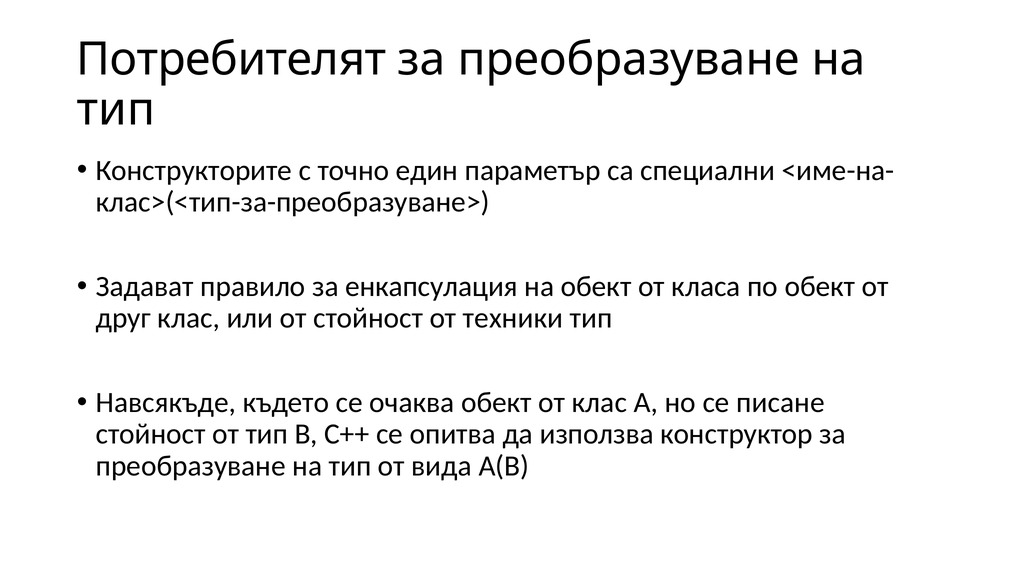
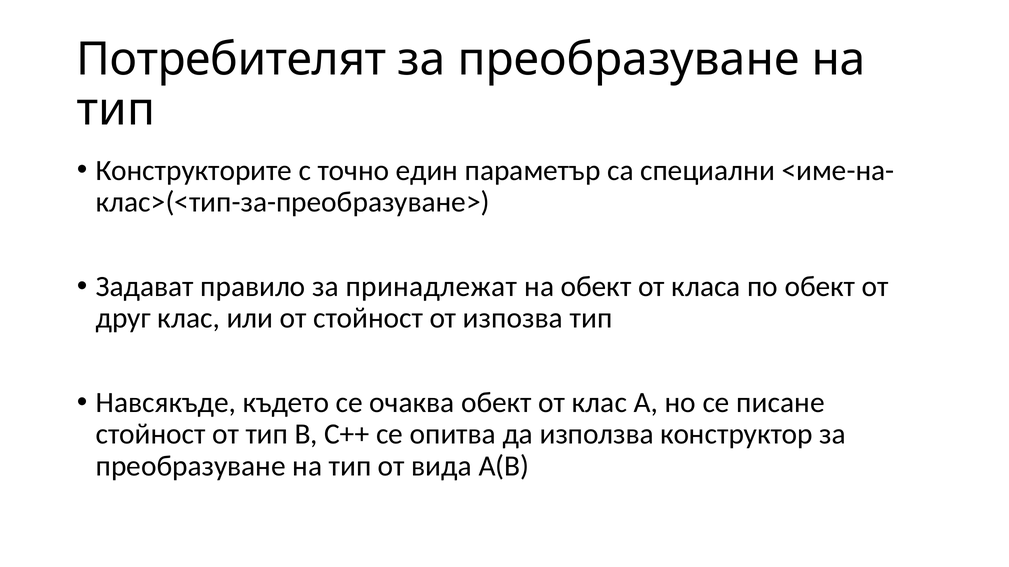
eнкапсулация: eнкапсулация -> принадлежат (431, 287)
техники: техники -> изпозва (513, 318)
